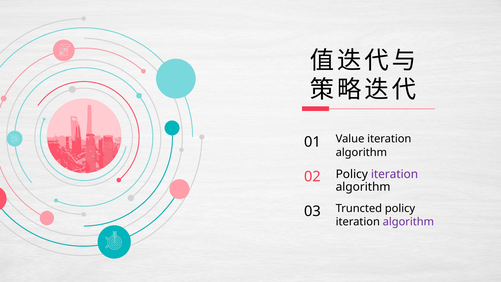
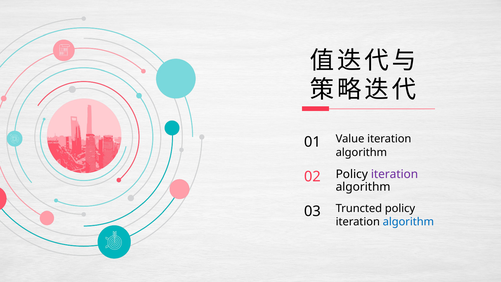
algorithm colour: purple -> blue (408, 222)
